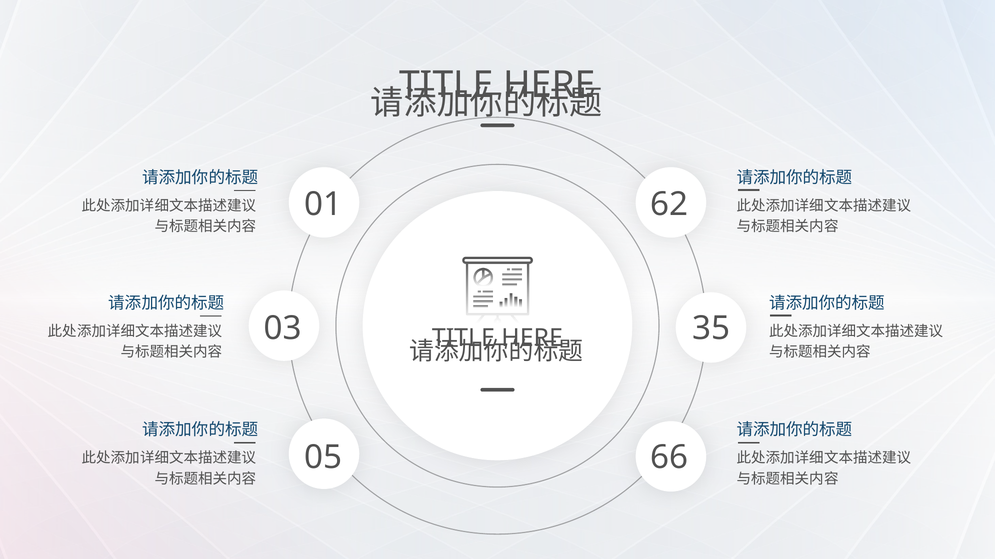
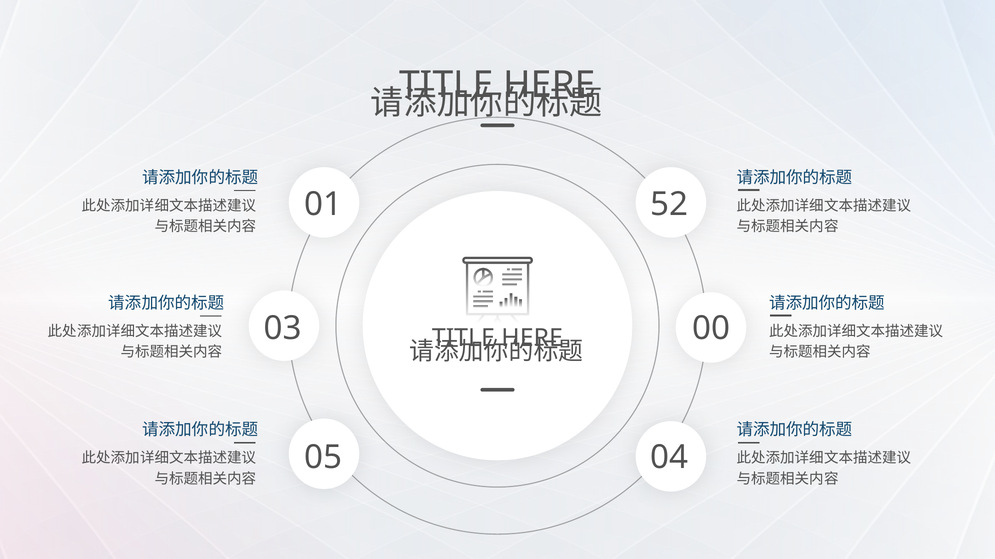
62: 62 -> 52 (669, 205)
35: 35 -> 00 (711, 329)
66: 66 -> 04 (669, 458)
